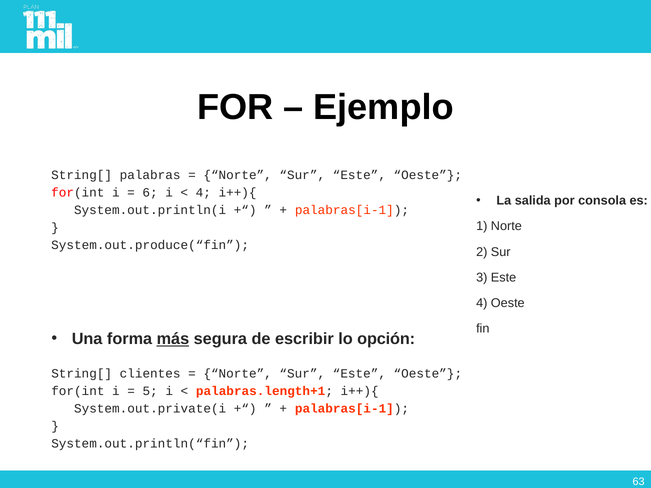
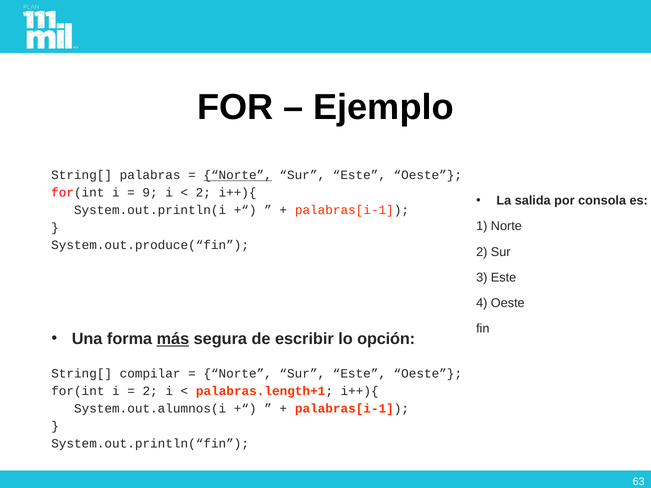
Norte underline: none -> present (238, 175)
6: 6 -> 9 (150, 193)
4: 4 -> 2 (203, 193)
clientes: clientes -> compilar (150, 374)
5: 5 -> 2 (150, 391)
System.out.private(i: System.out.private(i -> System.out.alumnos(i (150, 409)
